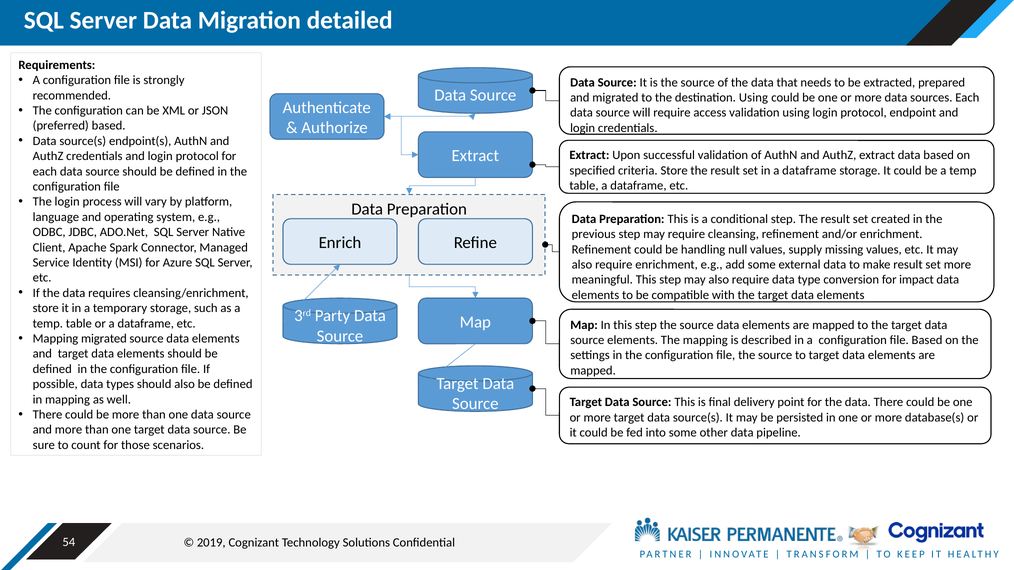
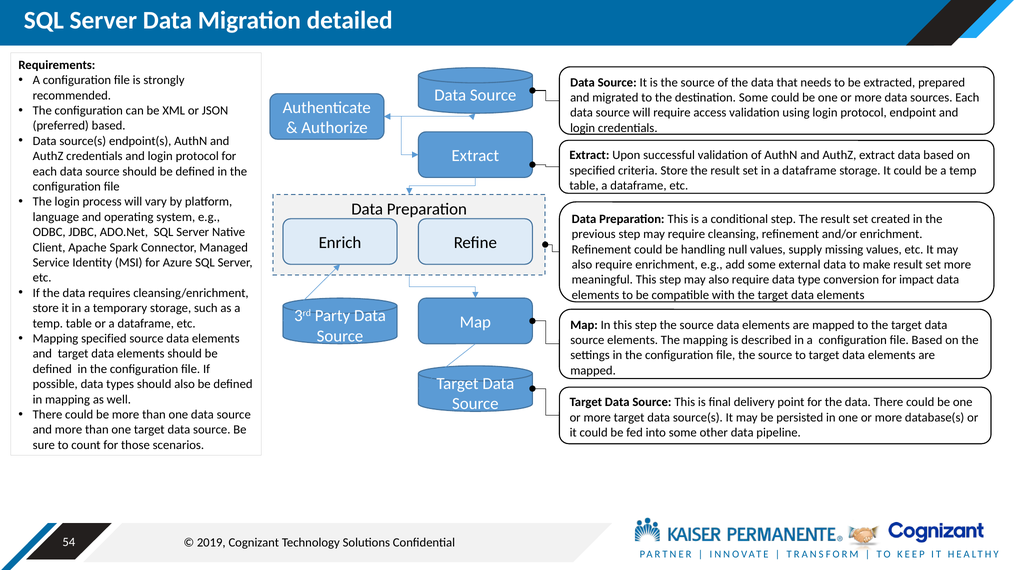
destination Using: Using -> Some (754, 98)
Mapping migrated: migrated -> specified (104, 339)
